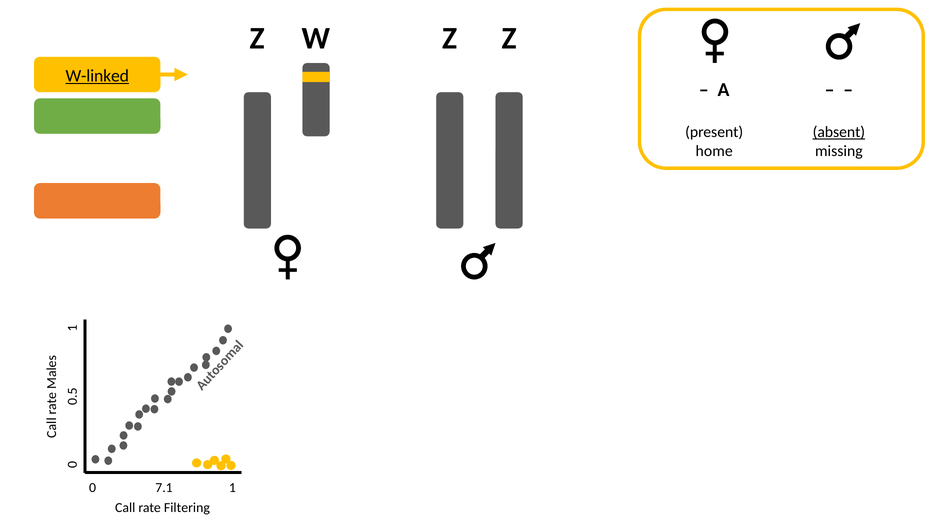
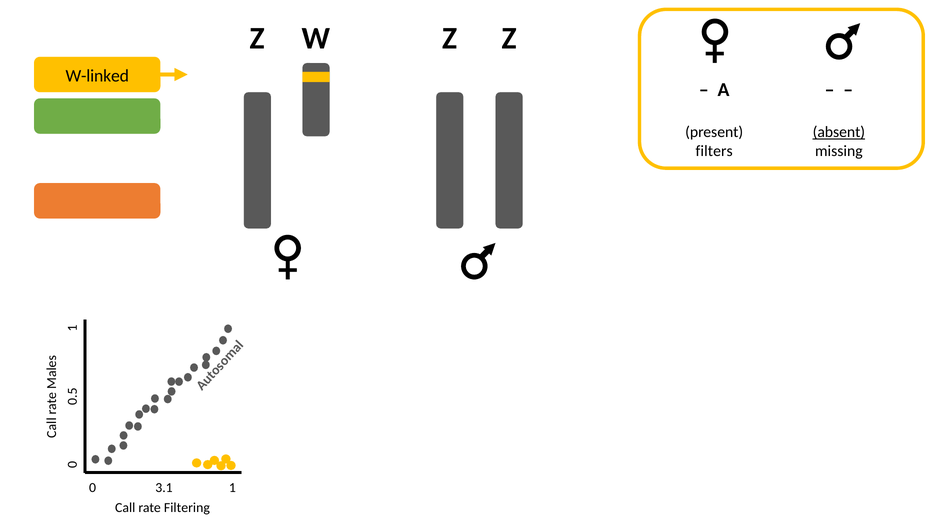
W-linked underline: present -> none (97, 76)
home: home -> filters (714, 151)
7.1: 7.1 -> 3.1 (164, 488)
